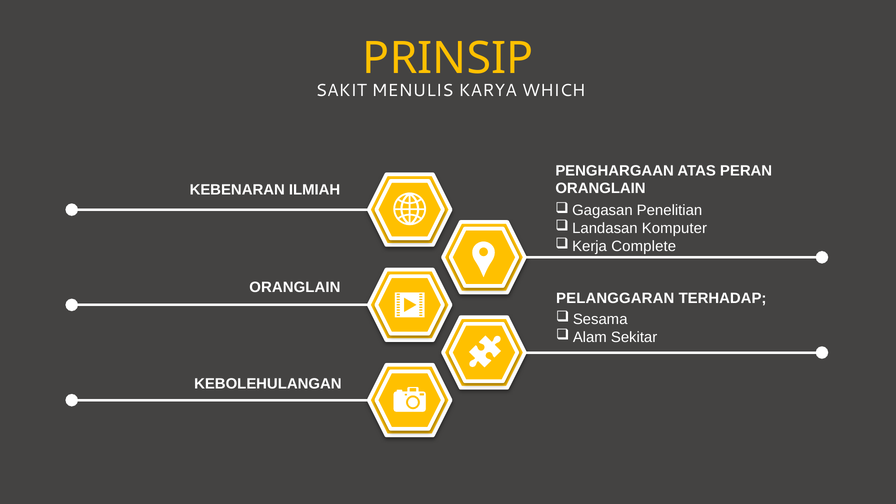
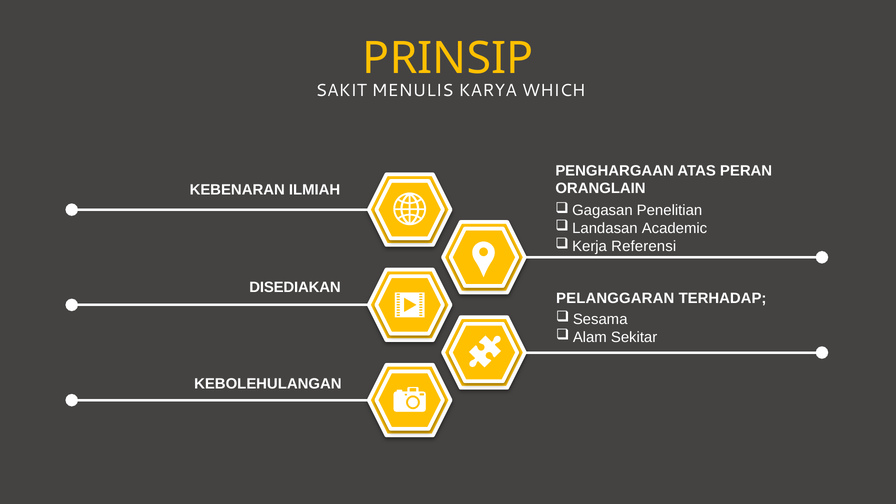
Komputer: Komputer -> Academic (674, 228)
Complete: Complete -> Referensi (644, 246)
ORANGLAIN: ORANGLAIN -> DISEDIAKAN (295, 288)
